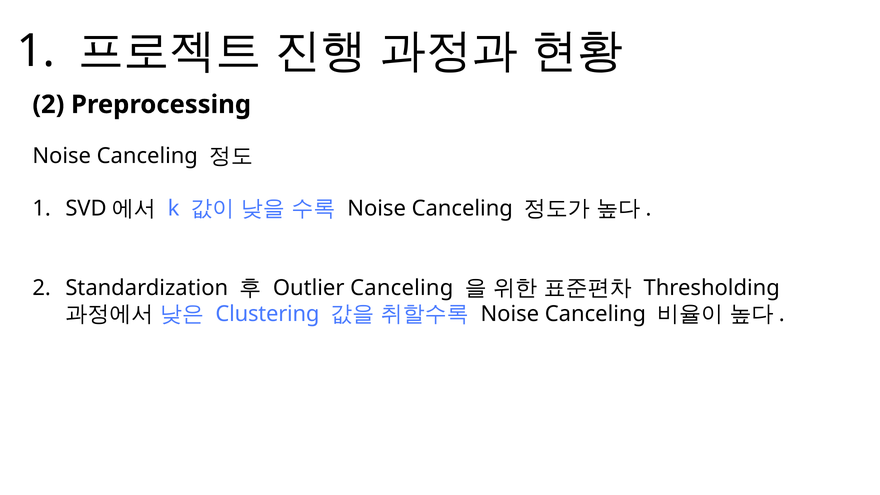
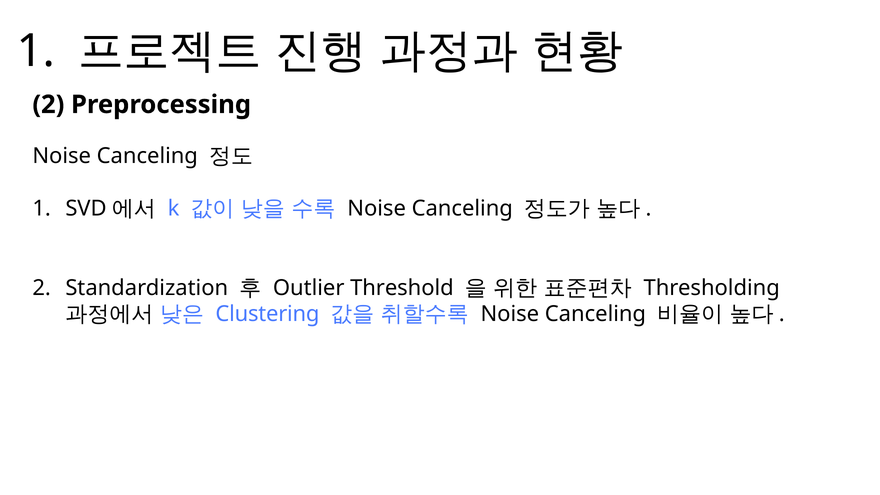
Outlier Canceling: Canceling -> Threshold (402, 288)
